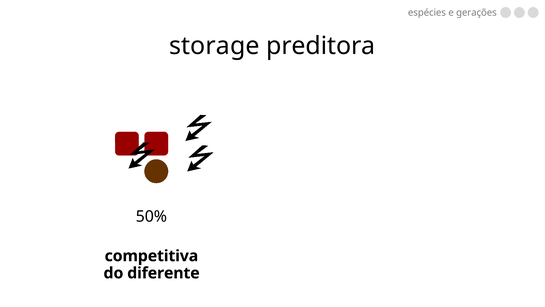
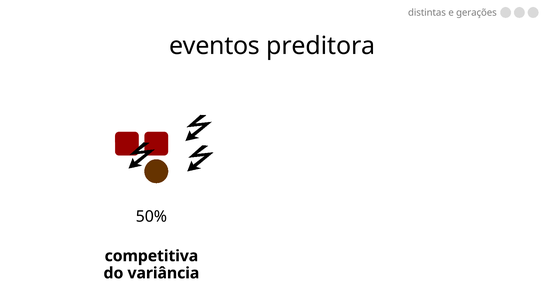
espécies: espécies -> distintas (427, 13)
storage: storage -> eventos (215, 46)
diferente: diferente -> variância (163, 273)
